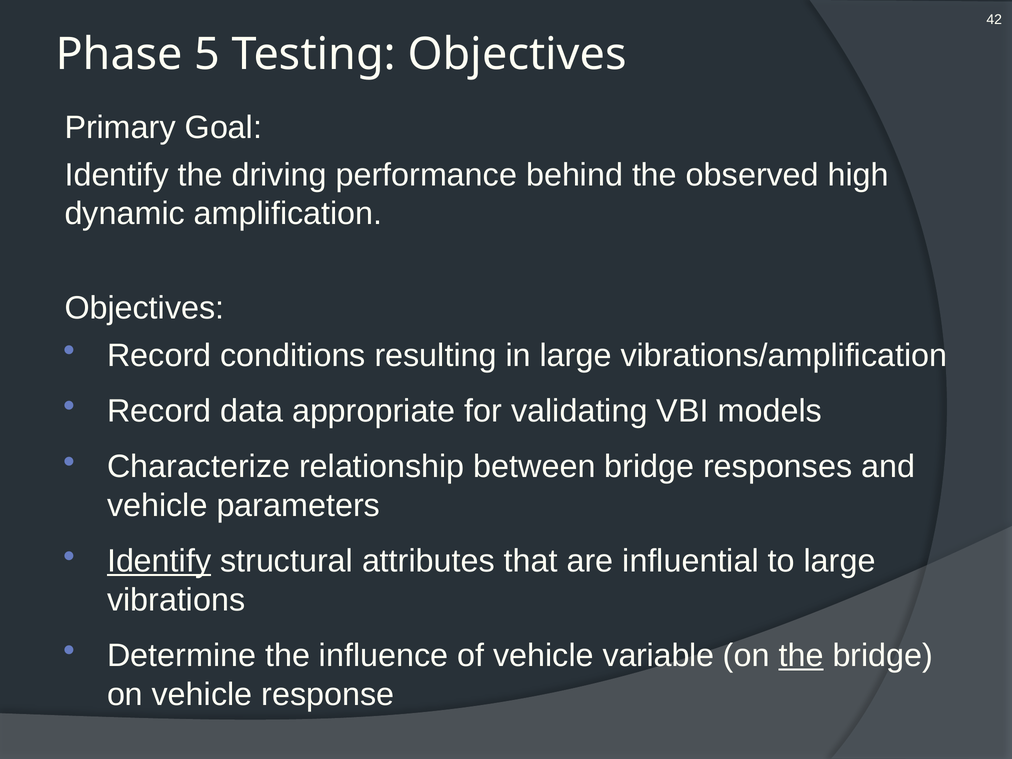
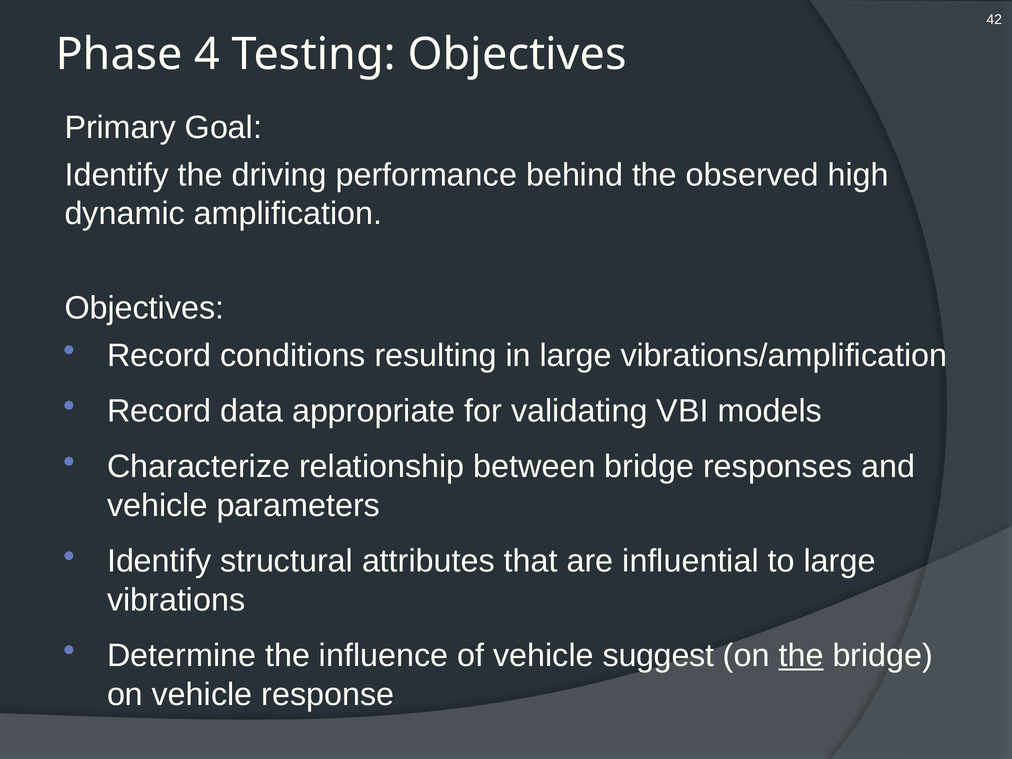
5: 5 -> 4 (207, 54)
Identify underline: present -> none (159, 561)
variable: variable -> suggest (658, 656)
